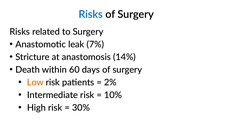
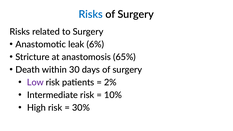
7%: 7% -> 6% (95, 44)
14%: 14% -> 65% (124, 57)
60: 60 -> 30 (74, 70)
Low colour: orange -> purple (35, 82)
